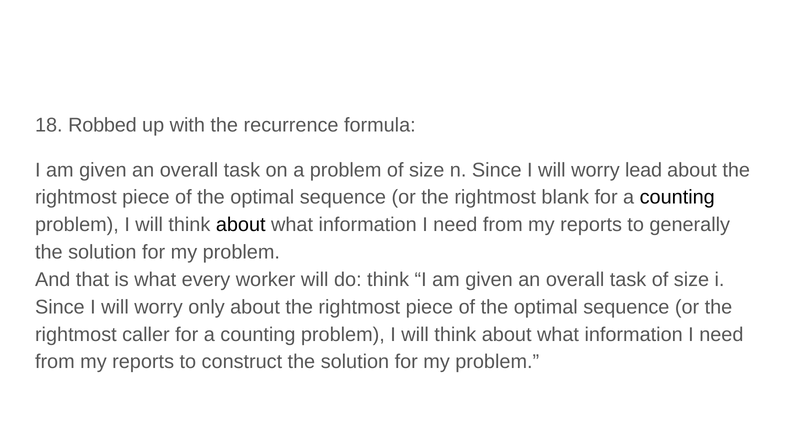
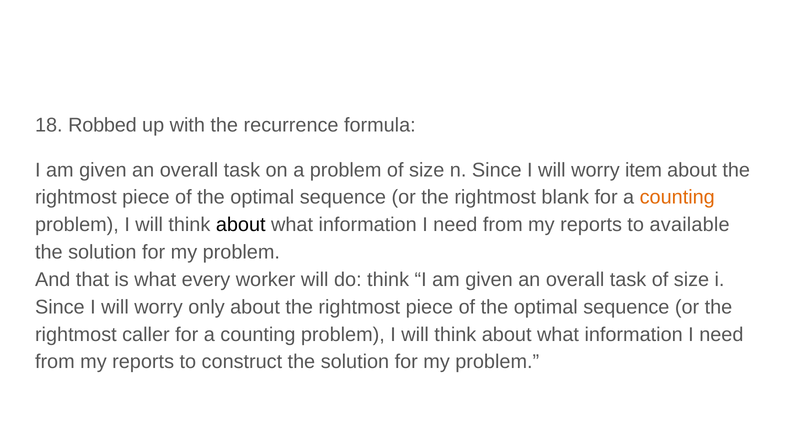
lead: lead -> item (644, 170)
counting colour: black -> orange (677, 198)
generally: generally -> available (690, 225)
